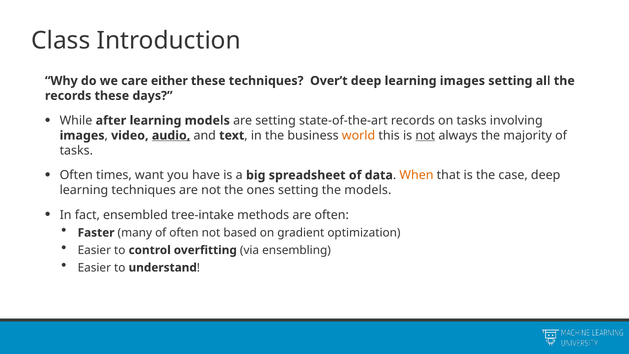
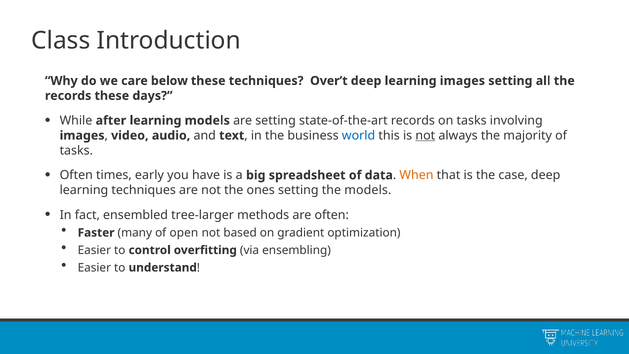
either: either -> below (169, 81)
audio underline: present -> none (171, 135)
world colour: orange -> blue (359, 135)
want: want -> early (149, 175)
tree-intake: tree-intake -> tree-larger (203, 215)
of often: often -> open (184, 233)
